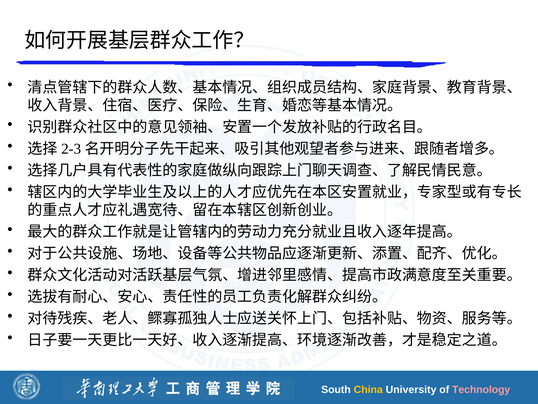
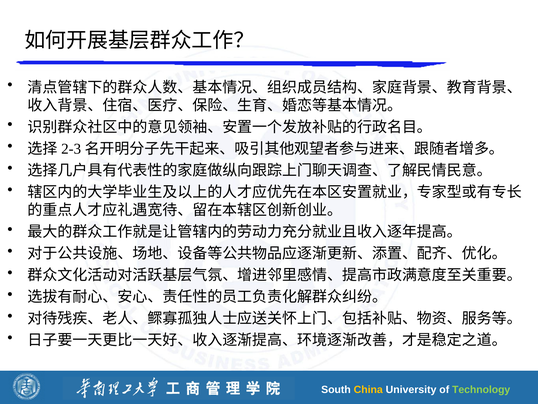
Technology colour: pink -> light green (481, 389)
